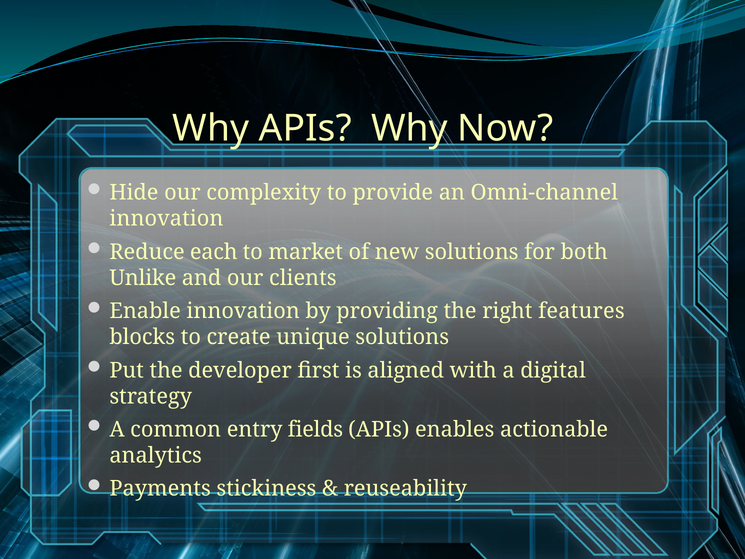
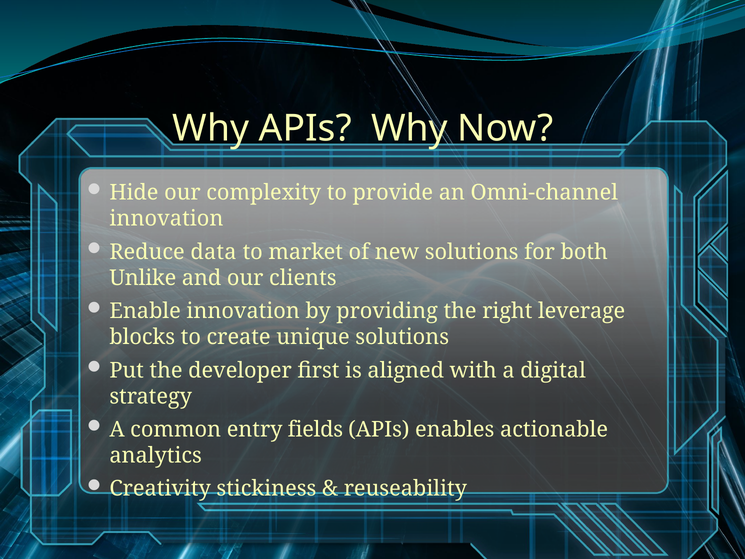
each: each -> data (214, 252)
features: features -> leverage (582, 311)
Payments: Payments -> Creativity (160, 489)
